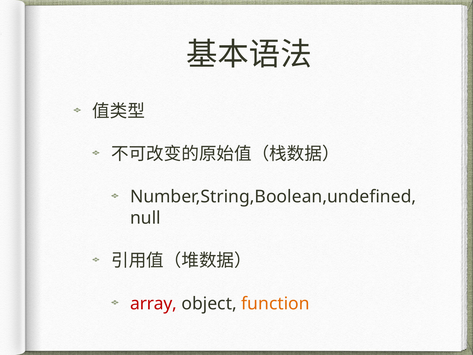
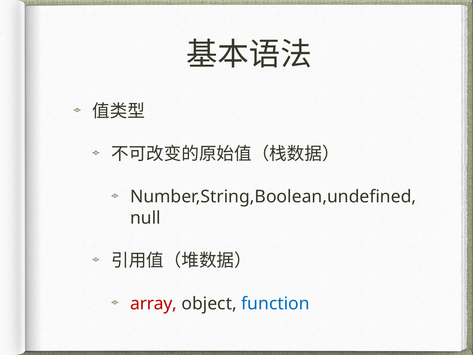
function colour: orange -> blue (276, 303)
